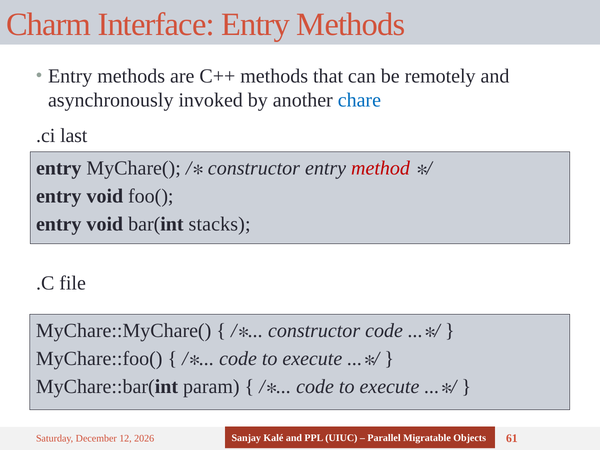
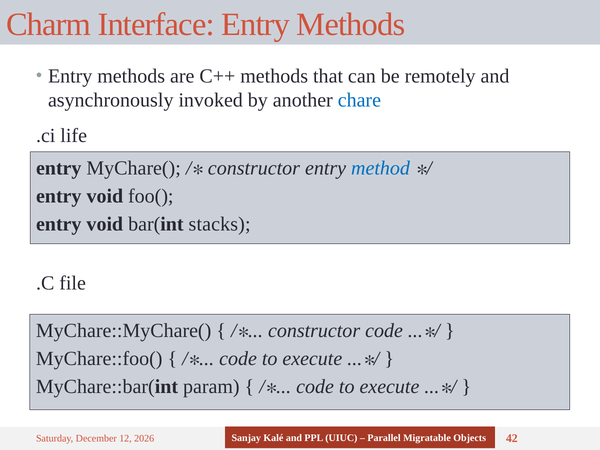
last: last -> life (74, 136)
method colour: red -> blue (380, 168)
61: 61 -> 42 (512, 439)
